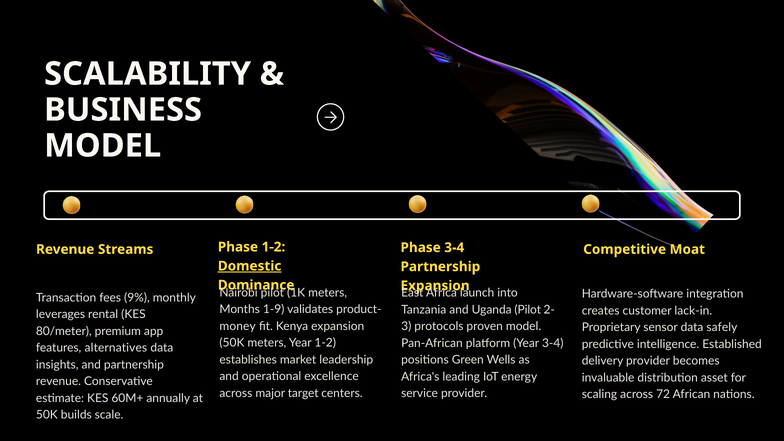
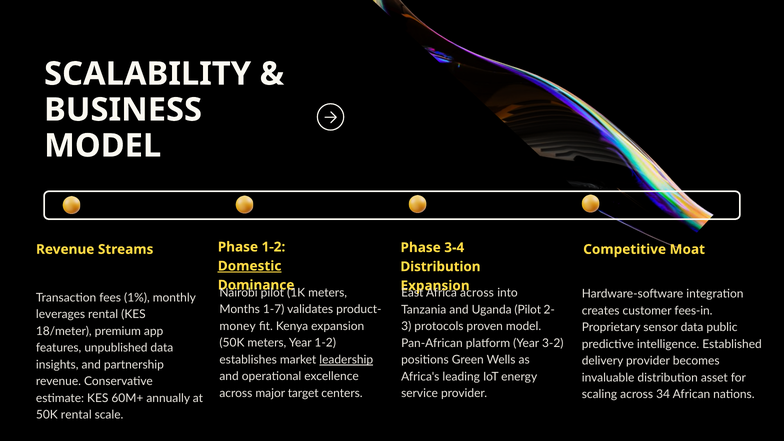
Partnership: Partnership -> Distribution (440, 267)
launch: launch -> across (477, 293)
9%: 9% -> 1% (137, 298)
1-9: 1-9 -> 1-7 (274, 309)
lack-in: lack-in -> fees-in (693, 311)
safely: safely -> public (722, 327)
80/meter: 80/meter -> 18/meter (64, 331)
Year 3-4: 3-4 -> 3-2 (553, 343)
alternatives: alternatives -> unpublished (116, 348)
leadership underline: none -> present (346, 360)
72: 72 -> 34 (663, 394)
50K builds: builds -> rental (76, 415)
